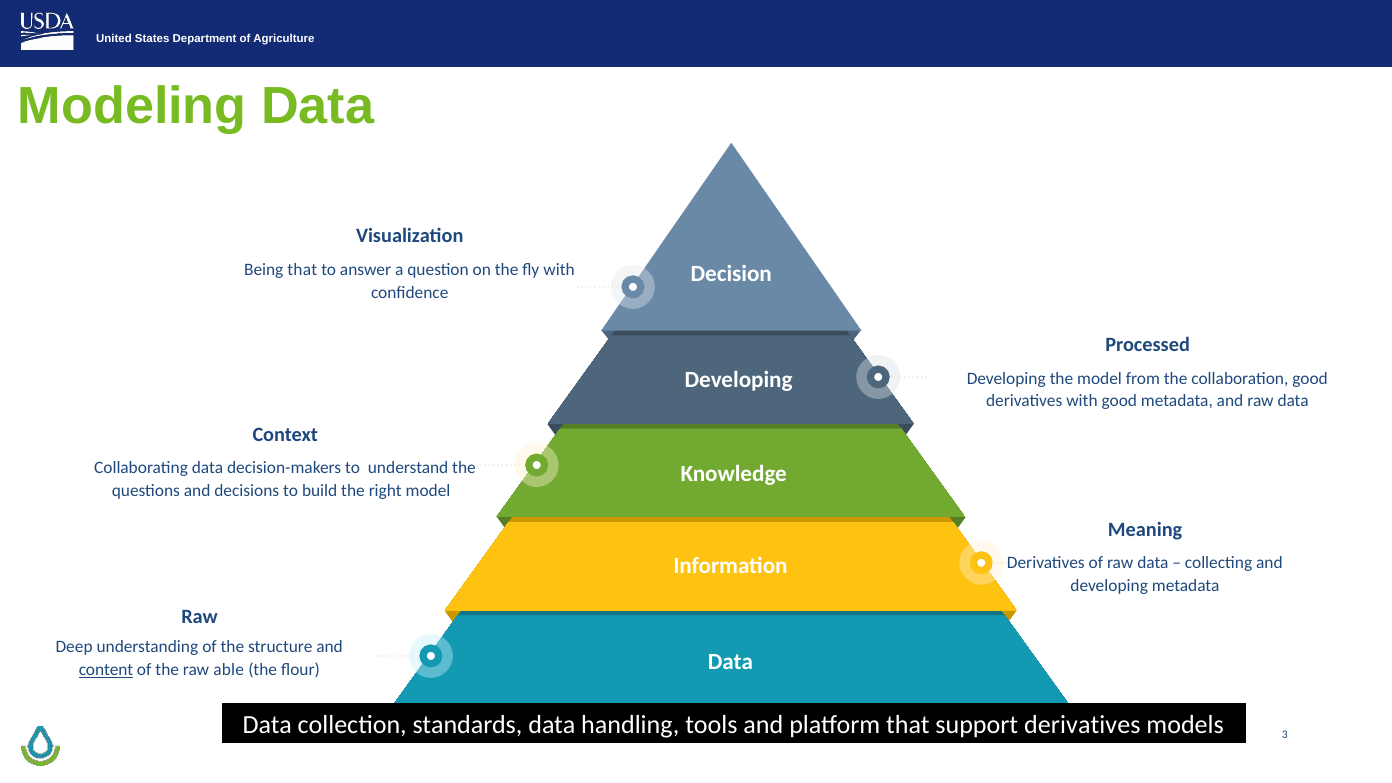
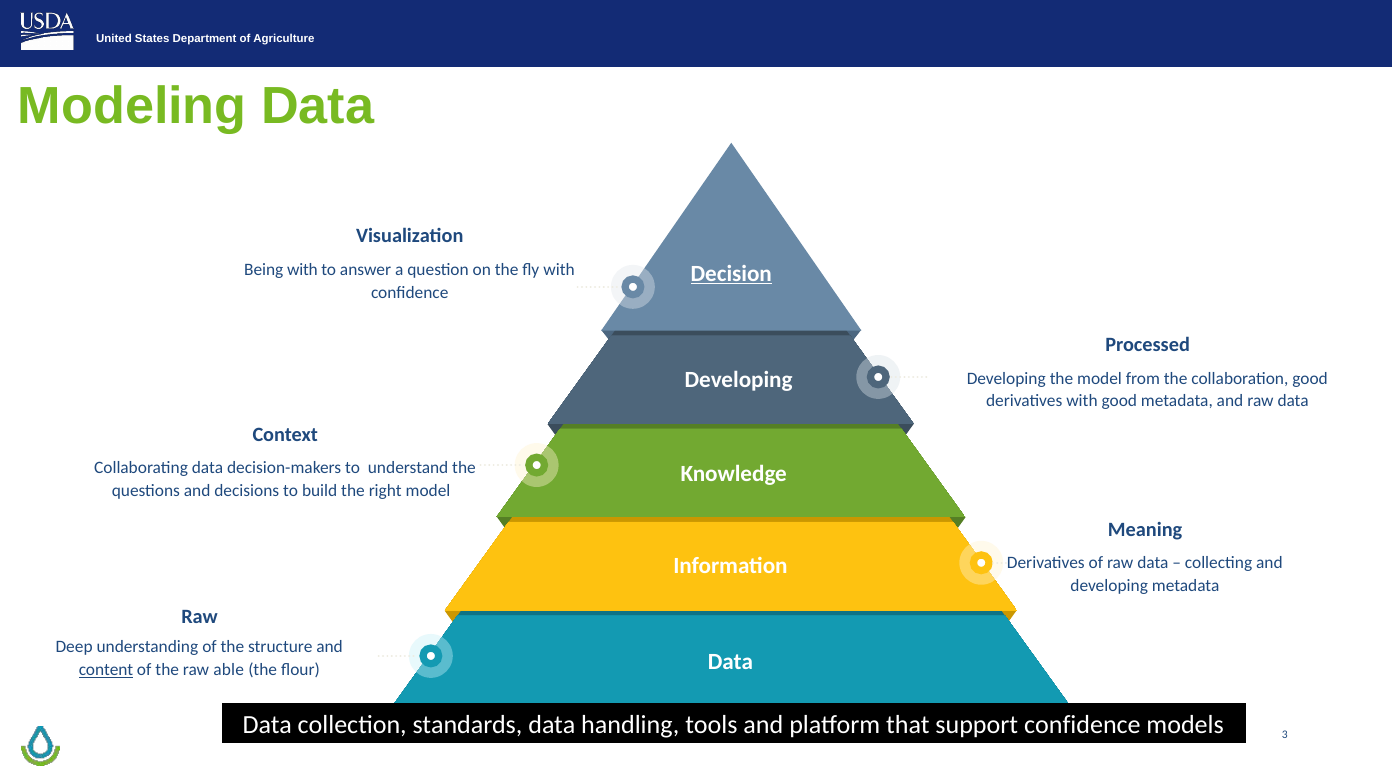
that: that -> with (302, 269)
Decision underline: none -> present (731, 274)
support derivatives: derivatives -> confidence (1082, 725)
